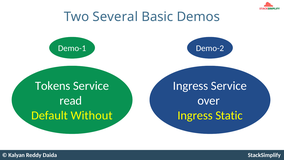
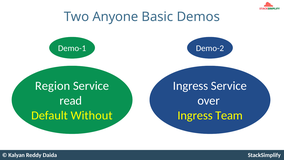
Several: Several -> Anyone (115, 17)
Tokens: Tokens -> Region (53, 86)
Static: Static -> Team (229, 115)
